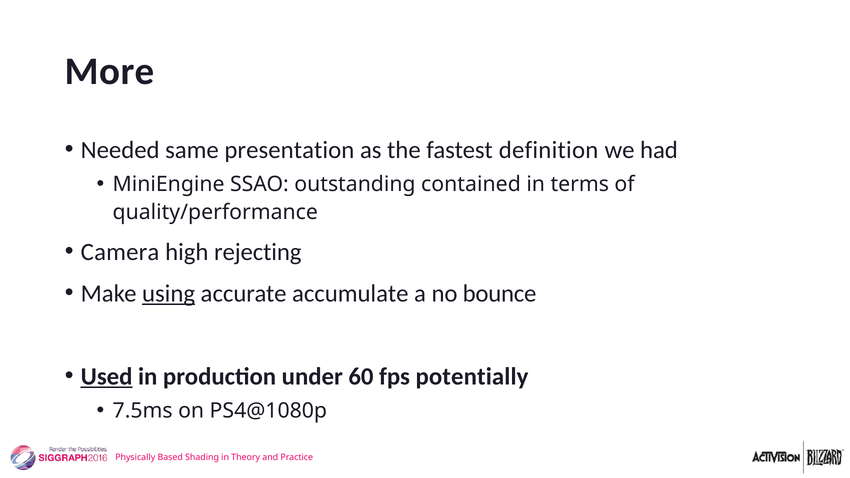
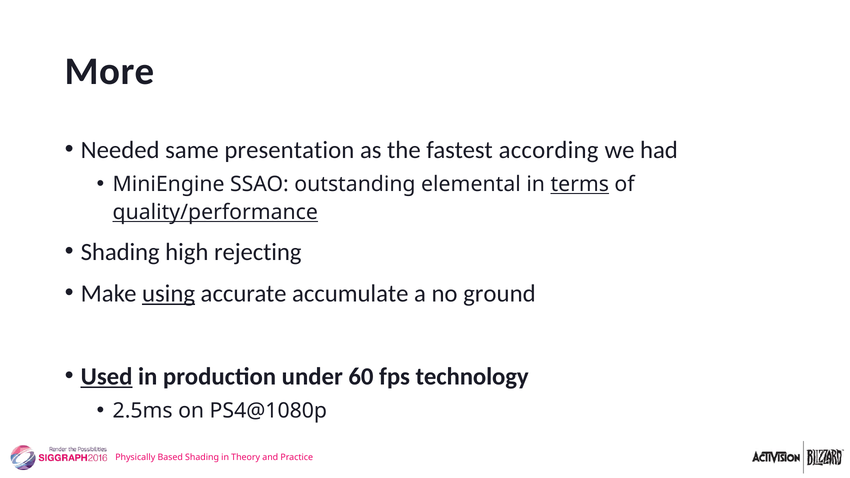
definition: definition -> according (549, 150)
contained: contained -> elemental (471, 184)
terms underline: none -> present (580, 184)
quality/performance underline: none -> present (215, 212)
Camera: Camera -> Shading (120, 252)
bounce: bounce -> ground (499, 293)
potentially: potentially -> technology (472, 377)
7.5ms: 7.5ms -> 2.5ms (143, 411)
